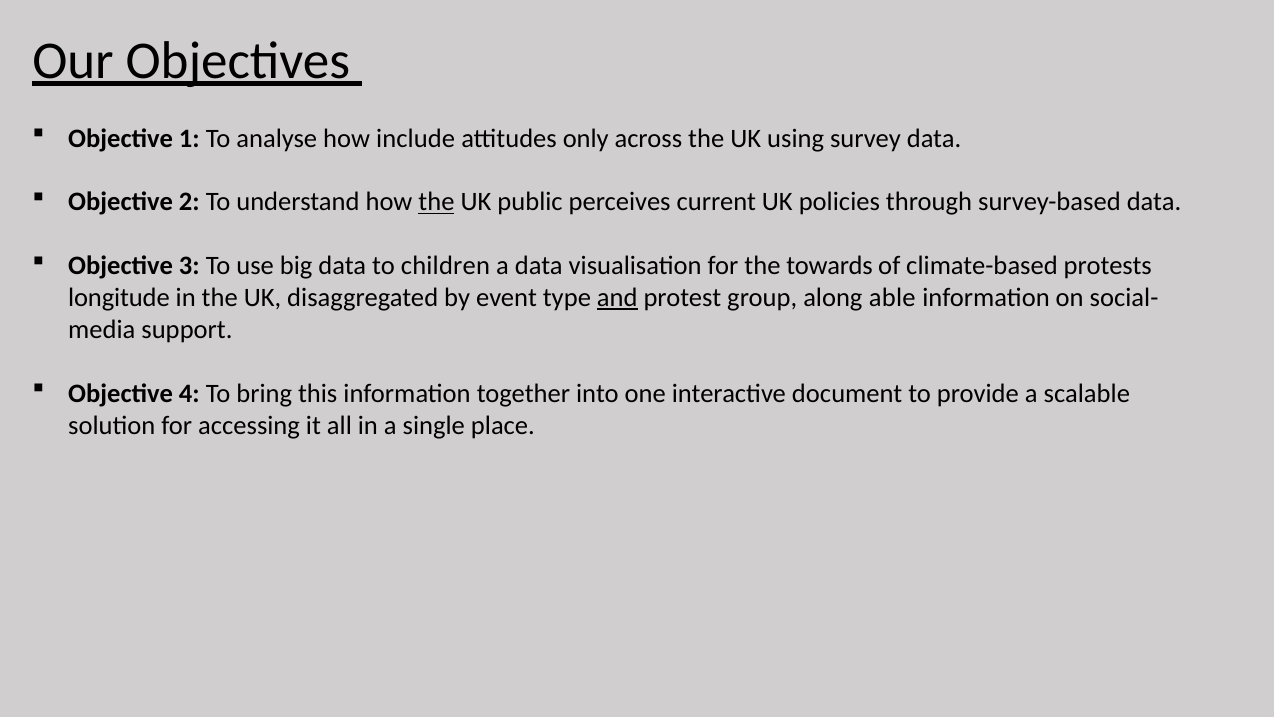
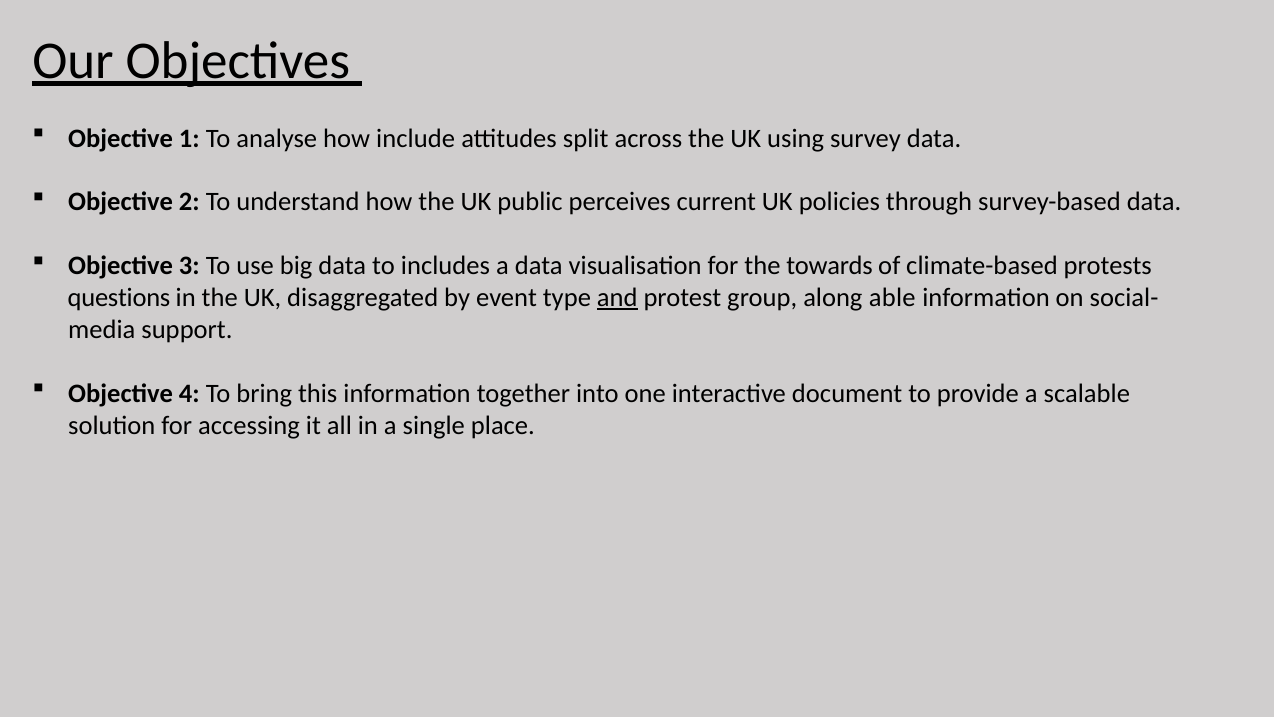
only: only -> split (586, 138)
the underline: present -> none (436, 202)
children: children -> includes (445, 266)
longitude: longitude -> questions (119, 298)
